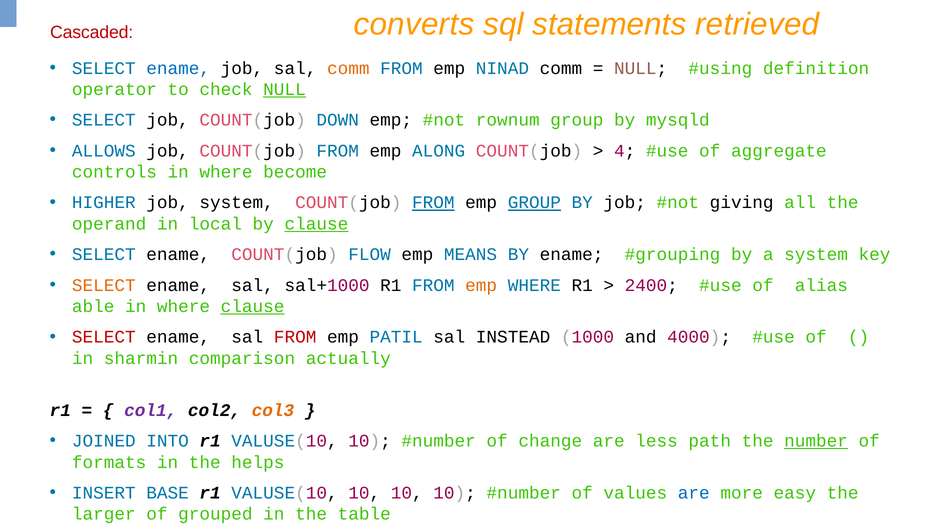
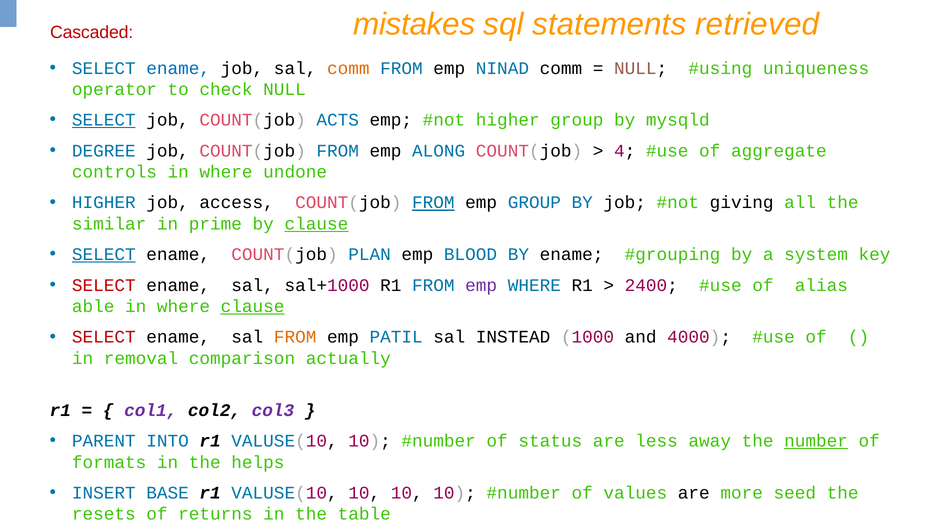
converts: converts -> mistakes (414, 25)
definition: definition -> uniqueness (816, 68)
NULL underline: present -> none (285, 90)
SELECT underline: none -> present (104, 120)
DOWN: DOWN -> ACTS (338, 120)
rownum: rownum -> higher (508, 120)
ALLOWS: ALLOWS -> DEGREE (104, 151)
become: become -> undone (295, 172)
job system: system -> access (237, 203)
GROUP underline: present -> none (534, 203)
operand: operand -> similar (109, 224)
local: local -> prime (215, 224)
SELECT underline: none -> present (104, 255)
FLOW: FLOW -> PLAN (370, 255)
MEANS: MEANS -> BLOOD (471, 255)
SELECT colour: orange -> red (104, 286)
emp colour: orange -> purple (481, 286)
FROM colour: red -> orange (295, 337)
sharmin: sharmin -> removal (141, 359)
col3 colour: orange -> purple (273, 411)
JOINED: JOINED -> PARENT (104, 441)
change: change -> status (550, 441)
path: path -> away (710, 441)
are colour: blue -> black (694, 493)
easy: easy -> seed (795, 493)
larger: larger -> resets (104, 515)
grouped: grouped -> returns (215, 515)
